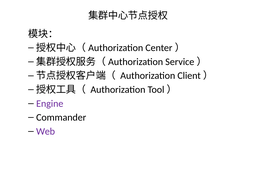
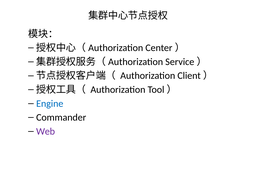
Engine colour: purple -> blue (50, 104)
